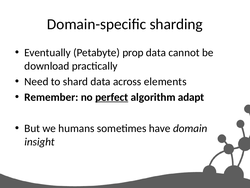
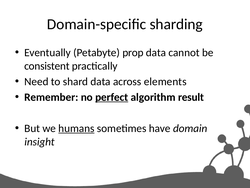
download: download -> consistent (47, 66)
adapt: adapt -> result (191, 97)
humans underline: none -> present (76, 128)
